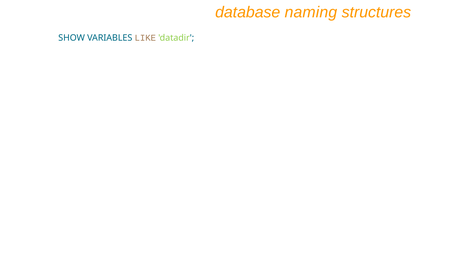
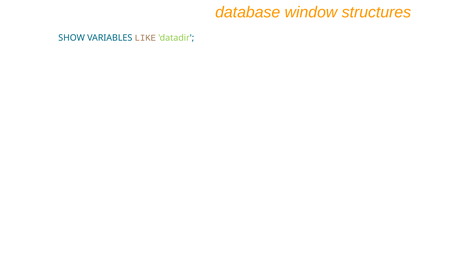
naming: naming -> window (311, 12)
